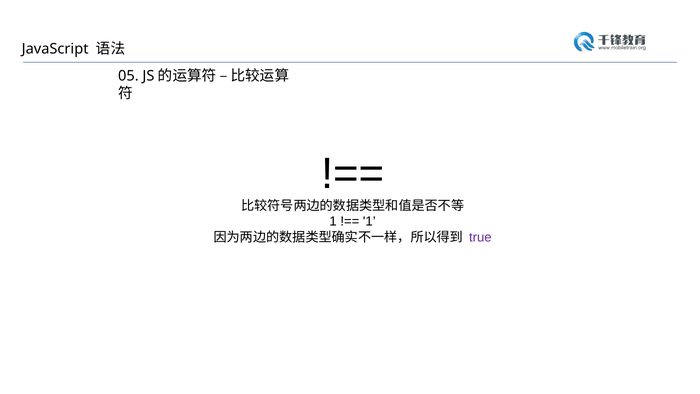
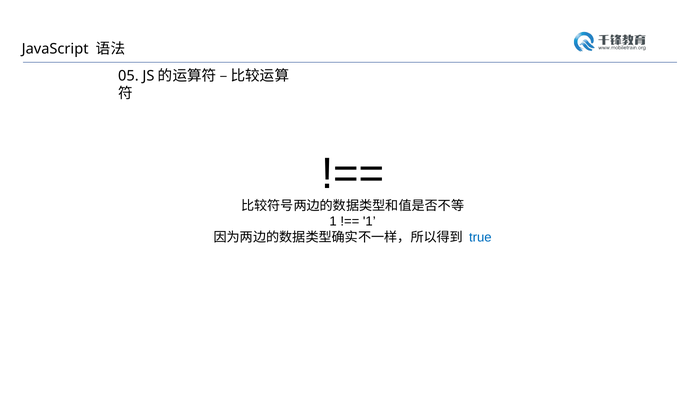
true colour: purple -> blue (480, 237)
